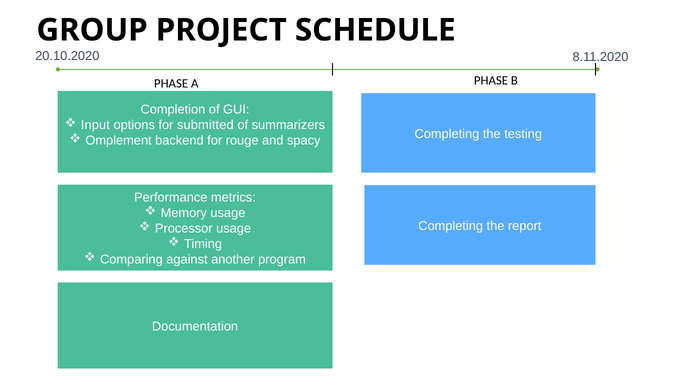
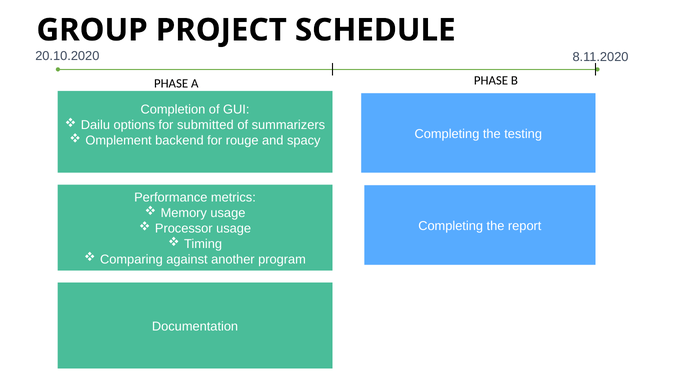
Input: Input -> Dailu (95, 125)
